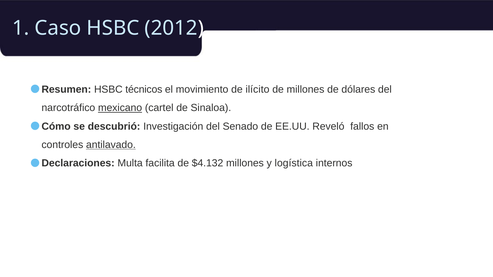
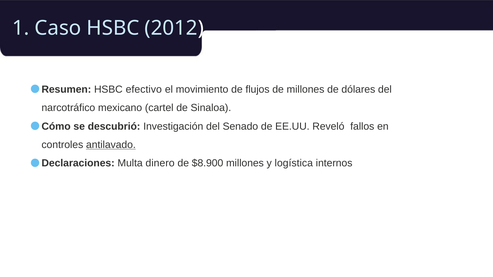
técnicos: técnicos -> efectivo (144, 89)
ilícito: ilícito -> flujos (257, 89)
mexicano underline: present -> none (120, 108)
facilita: facilita -> dinero (160, 163)
$4.132: $4.132 -> $8.900 (208, 163)
